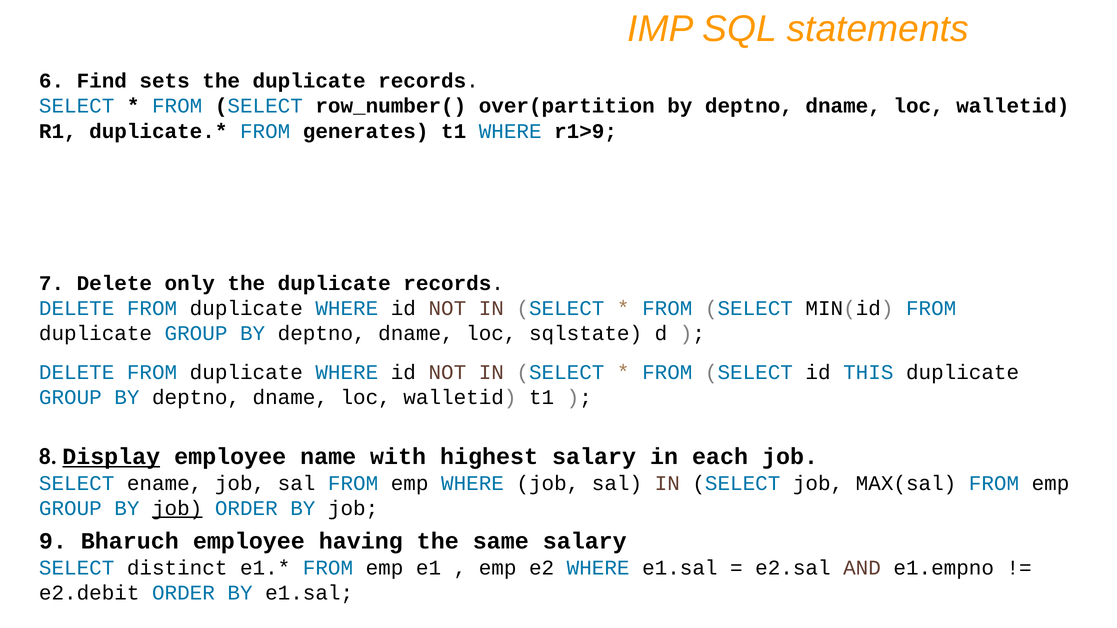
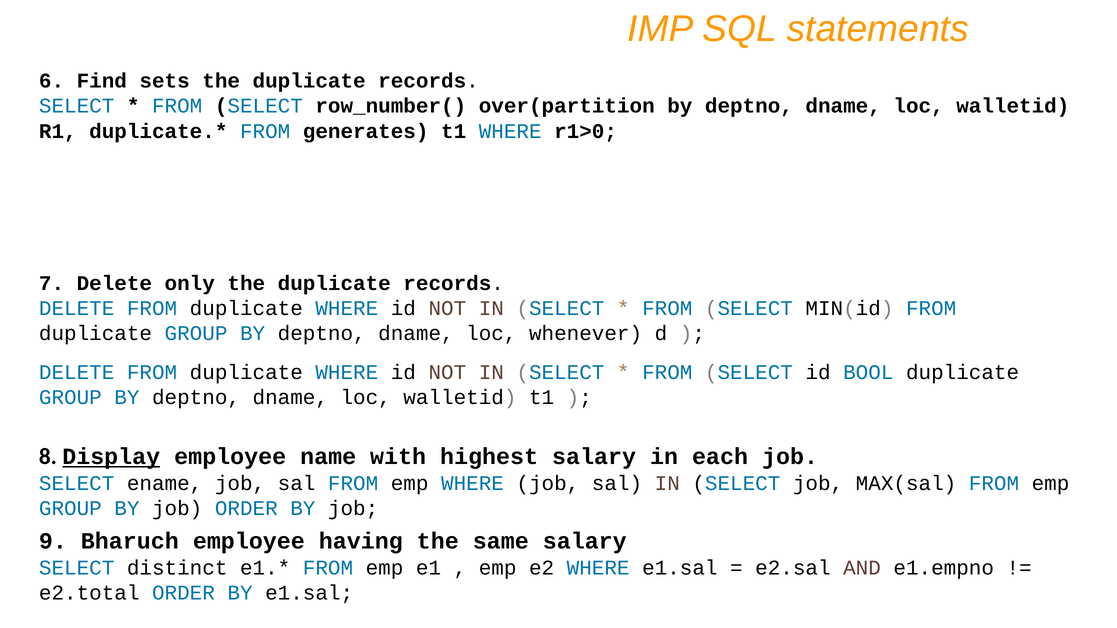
r1>9: r1>9 -> r1>0 (586, 131)
sqlstate: sqlstate -> whenever (586, 333)
THIS: THIS -> BOOL (868, 373)
job underline: present -> none (177, 508)
e2.debit: e2.debit -> e2.total (89, 593)
